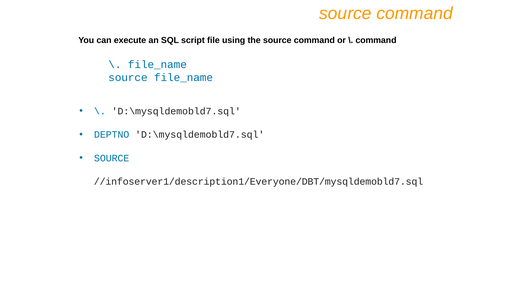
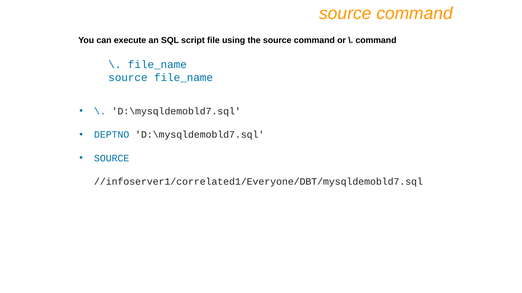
//infoserver1/description1/Everyone/DBT/mysqldemobld7.sql: //infoserver1/description1/Everyone/DBT/mysqldemobld7.sql -> //infoserver1/correlated1/Everyone/DBT/mysqldemobld7.sql (258, 182)
